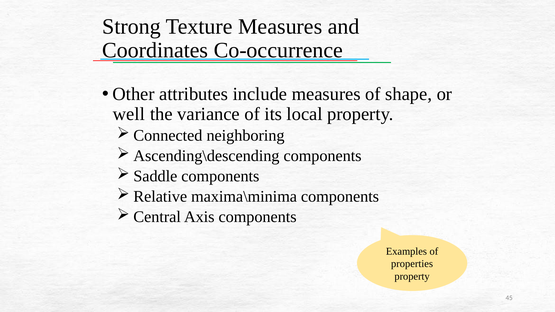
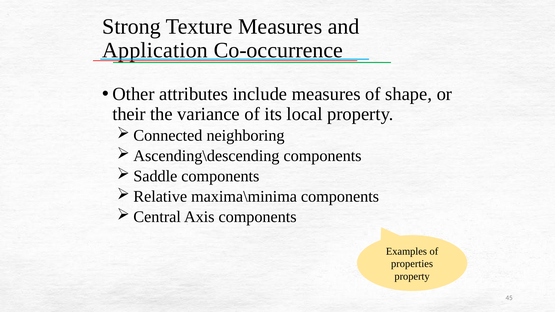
Coordinates: Coordinates -> Application (155, 50)
well: well -> their (129, 114)
